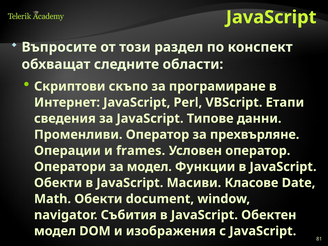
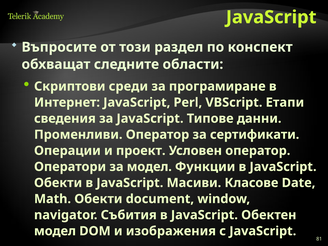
скъпо: скъпо -> среди (128, 86)
прехвърляне: прехвърляне -> сертификати (255, 135)
frames: frames -> проект (141, 151)
